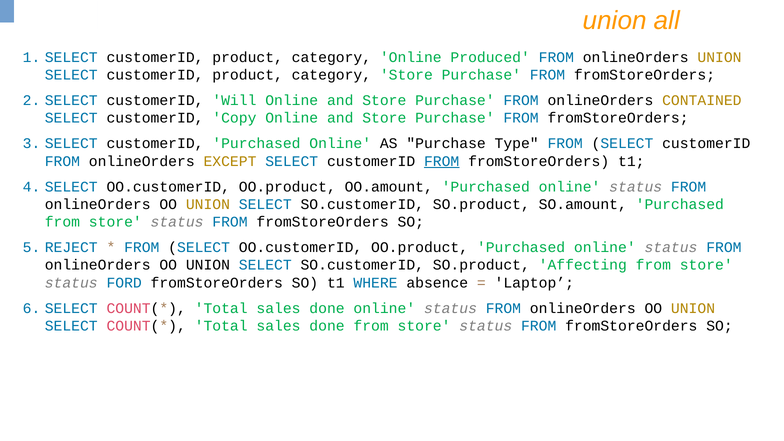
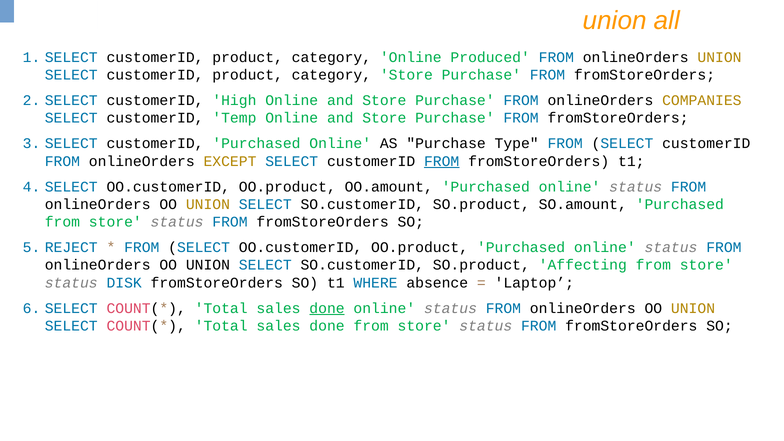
Will: Will -> High (234, 100)
CONTAINED: CONTAINED -> COMPANIES (702, 100)
Copy: Copy -> Temp (234, 118)
FORD: FORD -> DISK (124, 283)
done underline: none -> present (327, 308)
